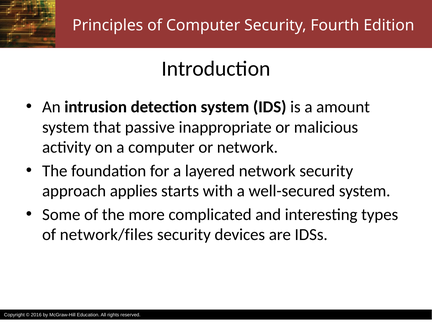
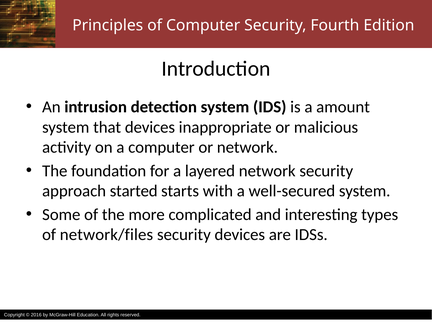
that passive: passive -> devices (150, 127)
applies: applies -> started (134, 191)
